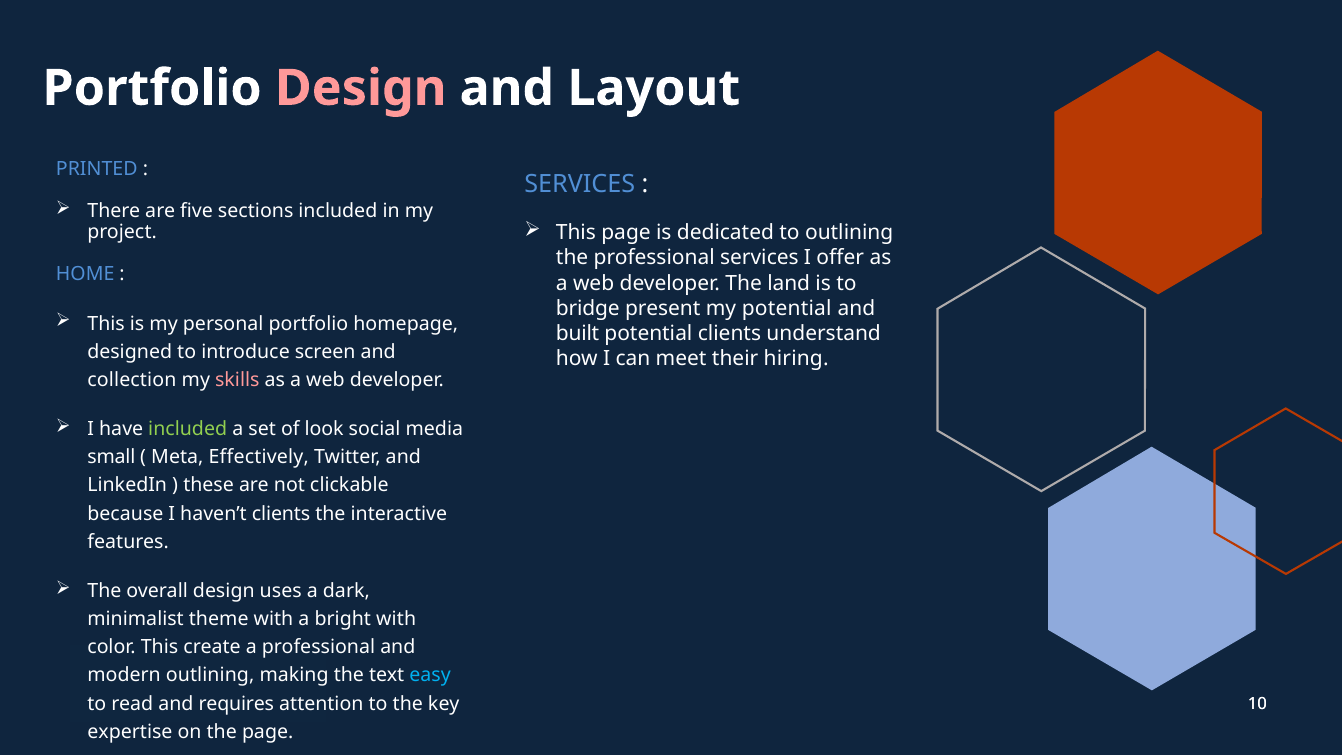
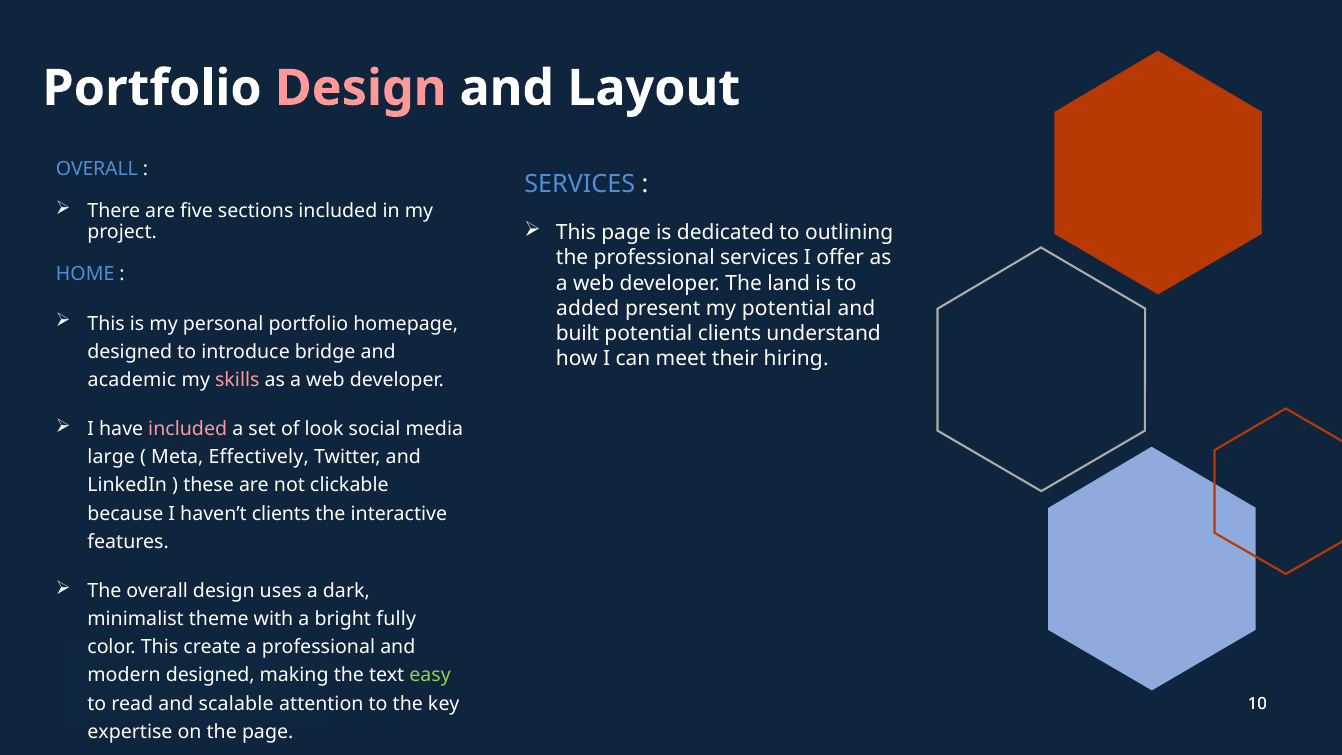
PRINTED: PRINTED -> OVERALL (97, 169)
bridge: bridge -> added (588, 308)
screen: screen -> bridge (325, 352)
collection: collection -> academic (132, 380)
included colour: light green -> pink (188, 429)
small: small -> large (111, 457)
bright with: with -> fully (396, 619)
modern outlining: outlining -> designed (210, 675)
easy colour: light blue -> light green (430, 675)
requires: requires -> scalable (236, 704)
